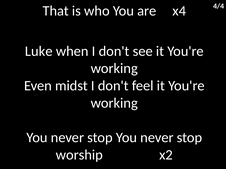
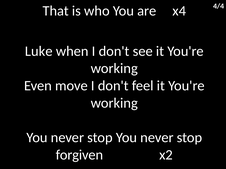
midst: midst -> move (71, 86)
worship: worship -> forgiven (79, 155)
